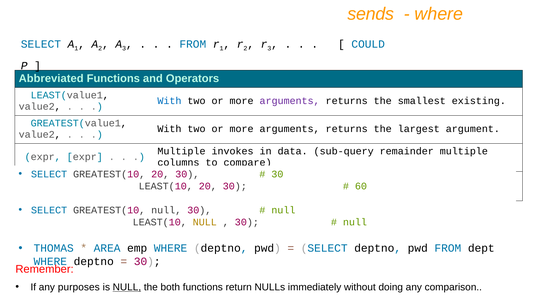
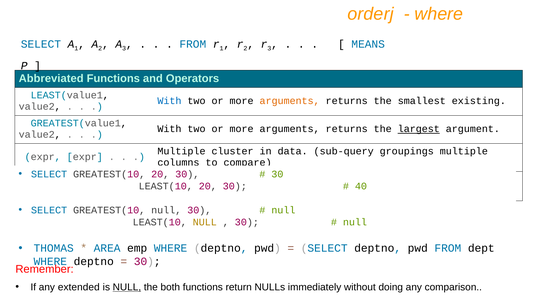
sends: sends -> orderj (371, 14)
COULD: COULD -> MEANS (368, 44)
arguments colour: purple -> orange (290, 101)
largest underline: none -> present (419, 129)
invokes: invokes -> cluster (233, 151)
remainder: remainder -> groupings (407, 151)
60: 60 -> 40 (361, 186)
purposes: purposes -> extended (79, 288)
